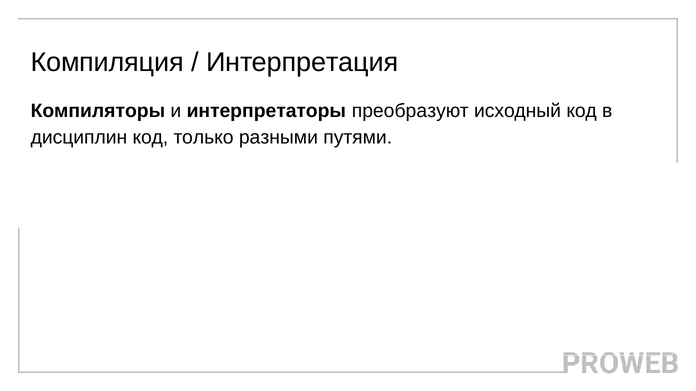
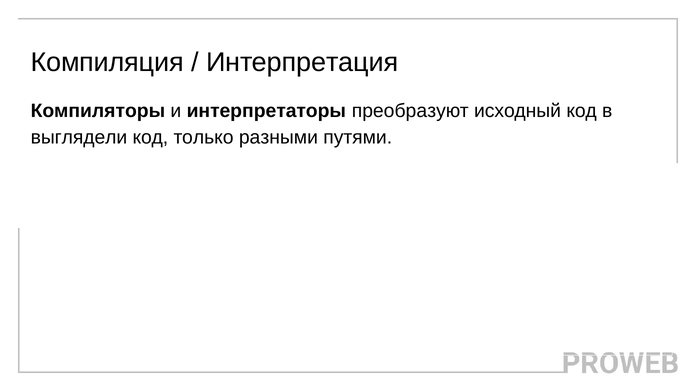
дисциплин: дисциплин -> выглядели (79, 138)
